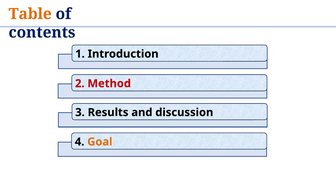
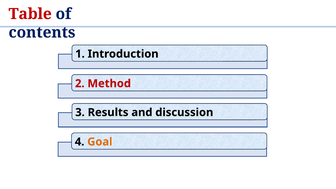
Table colour: orange -> red (30, 14)
